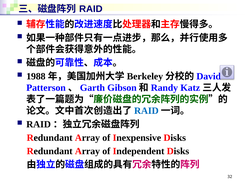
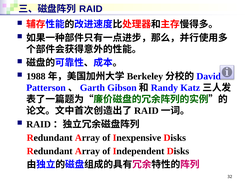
RAID colour: blue -> black (146, 111)
